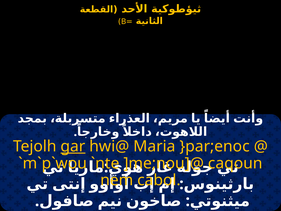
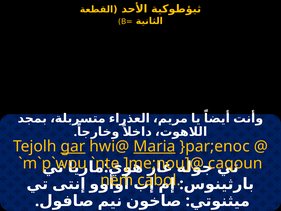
Maria underline: none -> present (154, 146)
